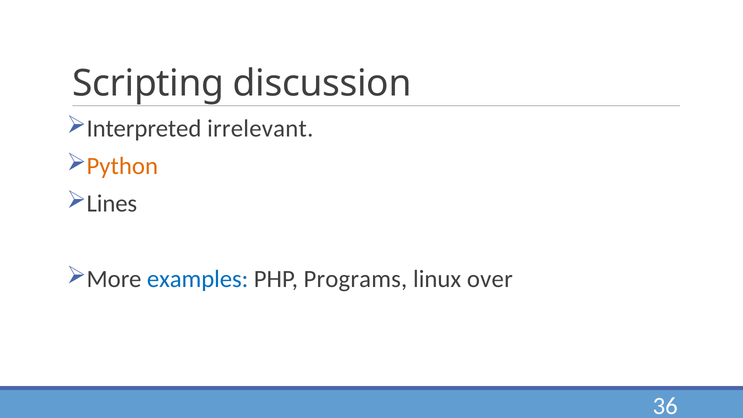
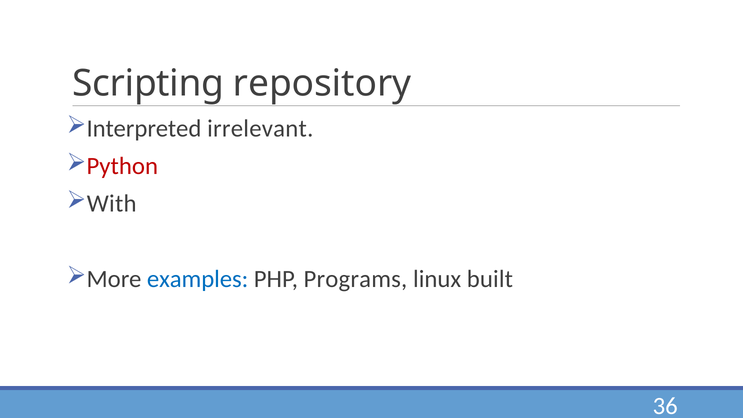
discussion: discussion -> repository (322, 83)
Python colour: orange -> red (122, 166)
Lines: Lines -> With (112, 204)
over: over -> built (490, 279)
